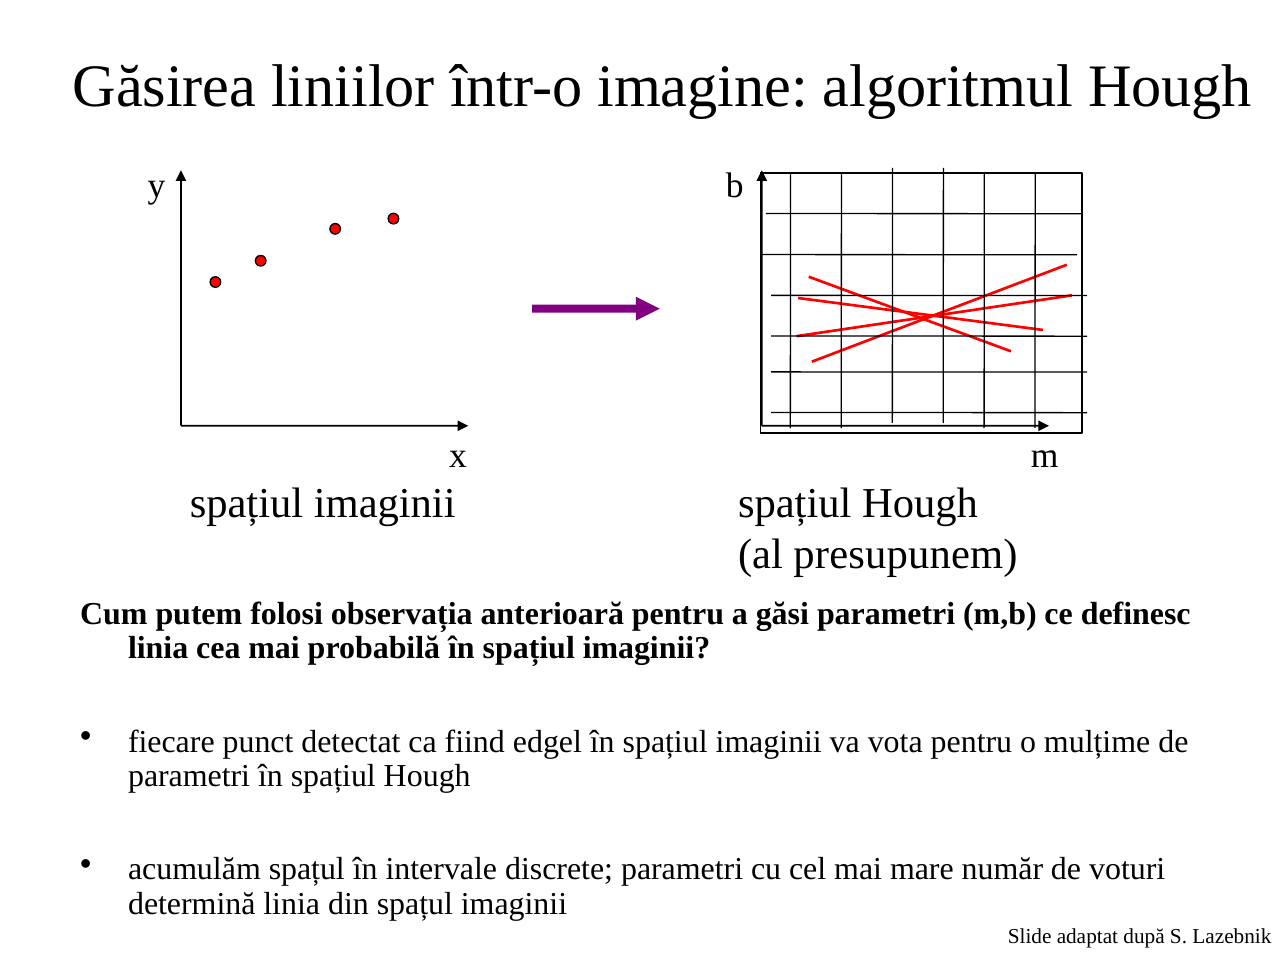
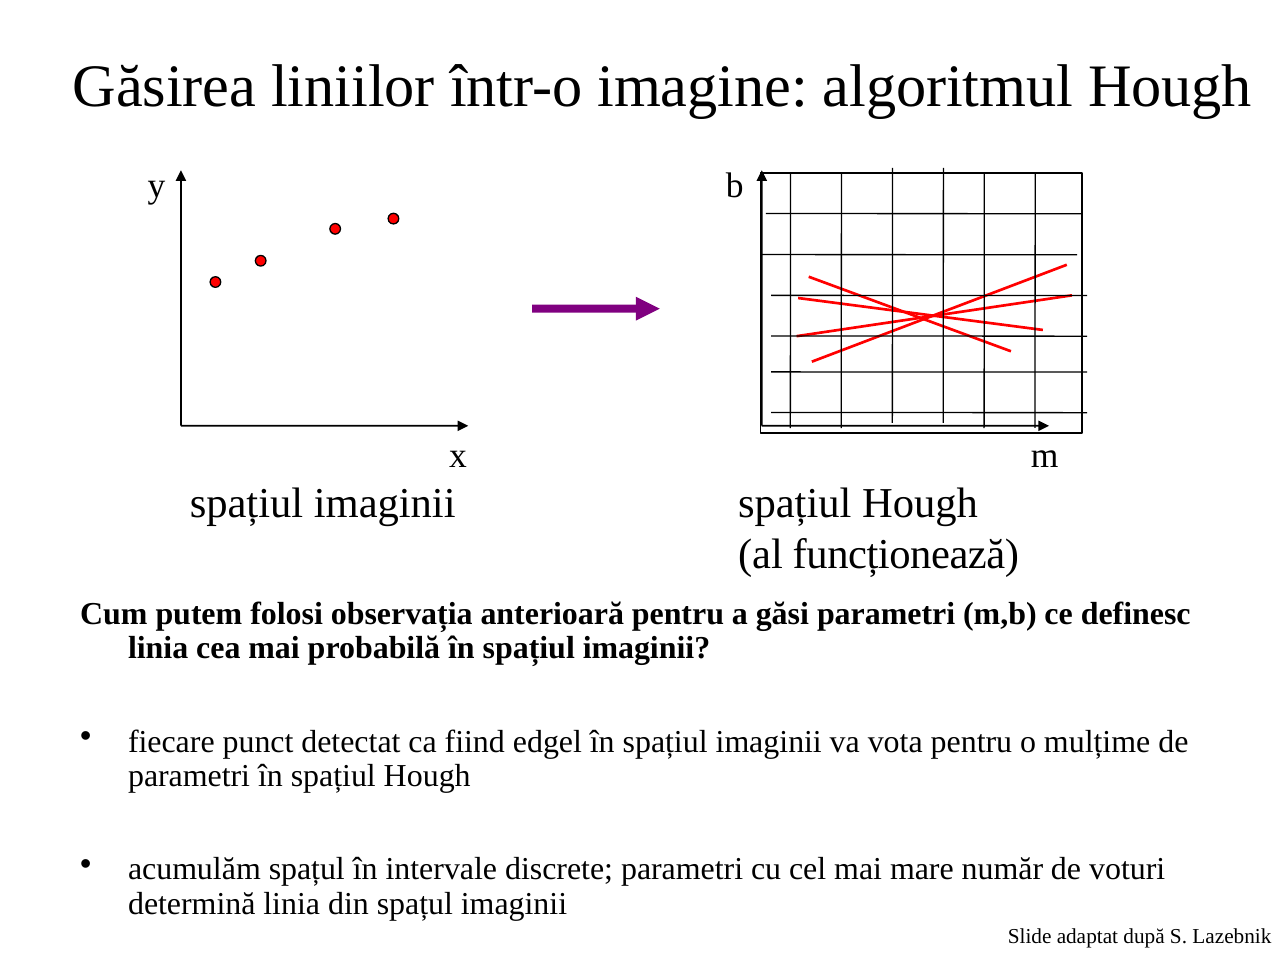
presupunem: presupunem -> funcționează (906, 554)
